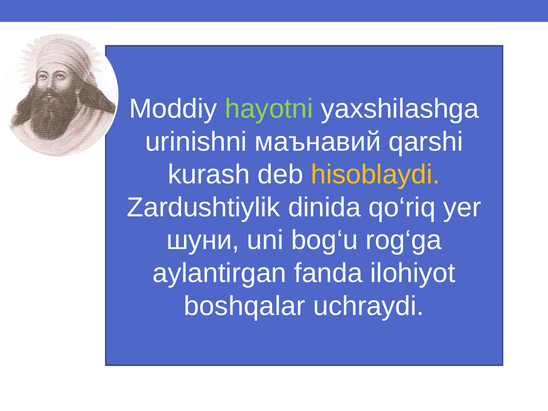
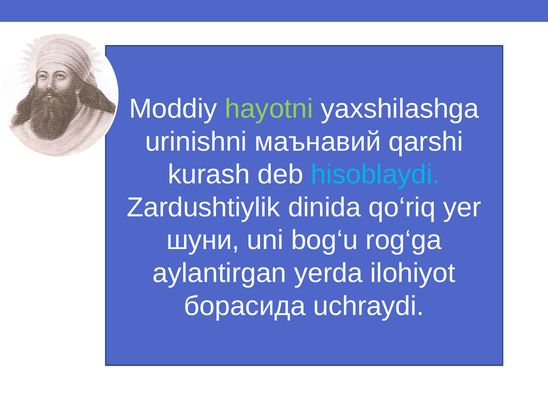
hisoblaydi colour: yellow -> light blue (376, 175)
fanda: fanda -> yerda (328, 273)
boshqalar: boshqalar -> борасида (245, 306)
